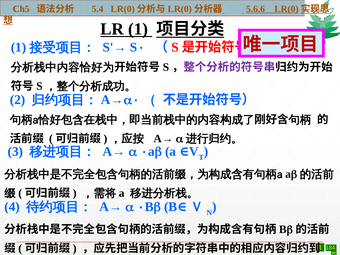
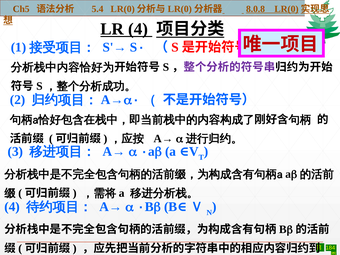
5.6.6: 5.6.6 -> 8.0.8 (256, 9)
LR 1: 1 -> 4 (138, 29)
